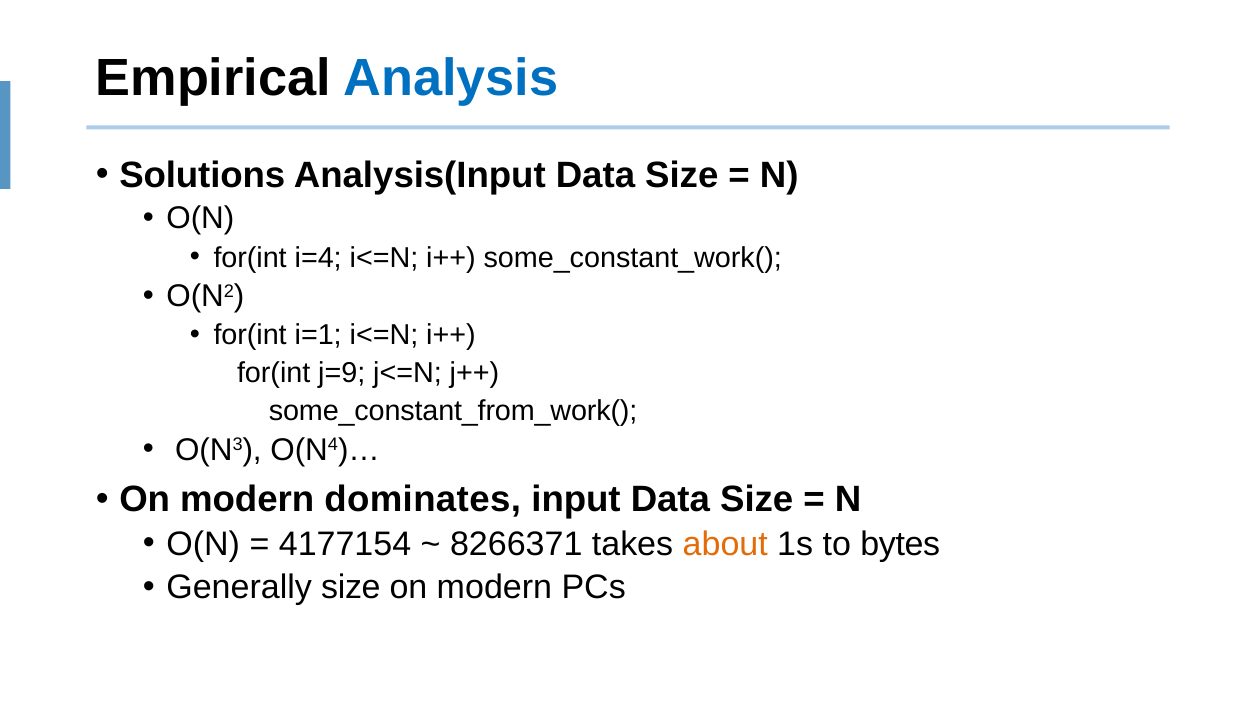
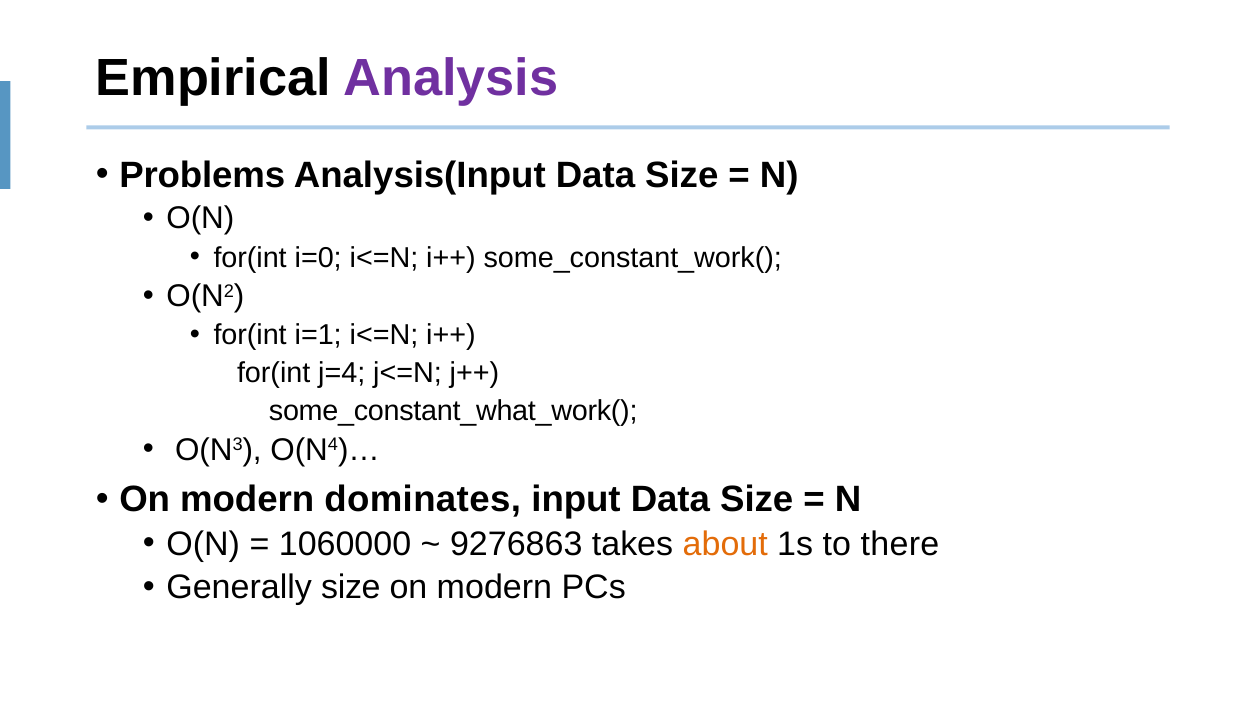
Analysis colour: blue -> purple (451, 78)
Solutions: Solutions -> Problems (202, 175)
i=4: i=4 -> i=0 (318, 258)
j=9: j=9 -> j=4 (342, 373)
some_constant_from_work(: some_constant_from_work( -> some_constant_what_work( (453, 411)
4177154: 4177154 -> 1060000 (345, 544)
8266371: 8266371 -> 9276863 (516, 544)
bytes: bytes -> there (900, 544)
